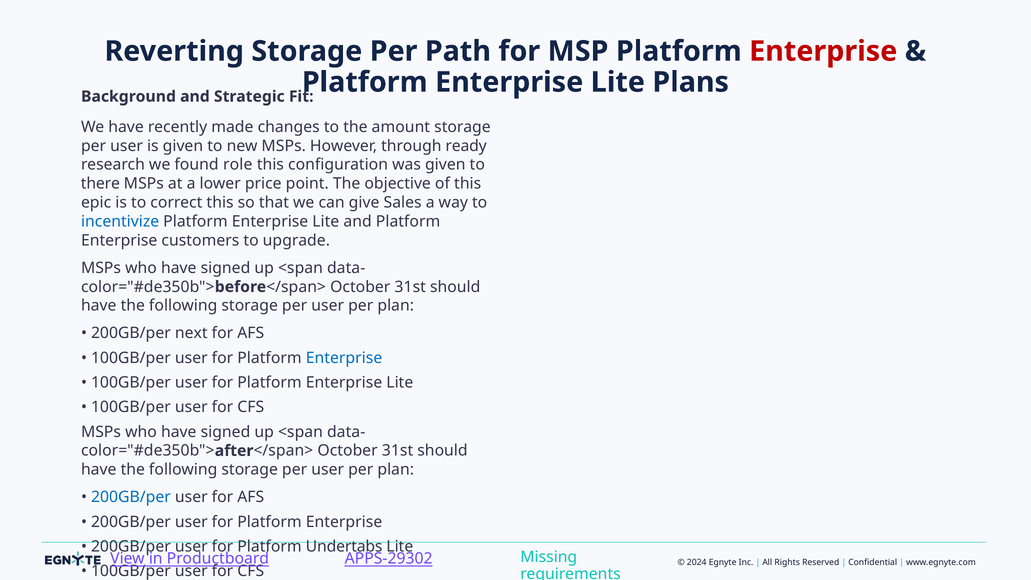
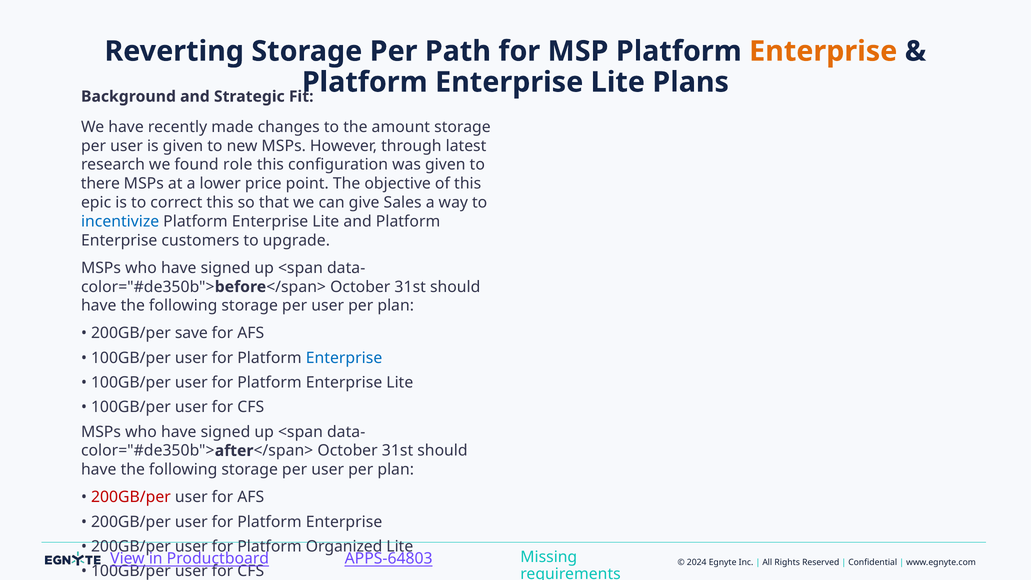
Enterprise colour: red -> orange (823, 51)
ready: ready -> latest (466, 146)
next: next -> save (191, 333)
200GB/per colour: blue -> red (131, 497)
Undertabs: Undertabs -> Organized (344, 546)
APPS-29302: APPS-29302 -> APPS-64803 (389, 559)
